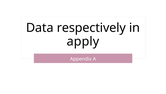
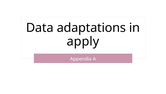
respectively: respectively -> adaptations (91, 28)
